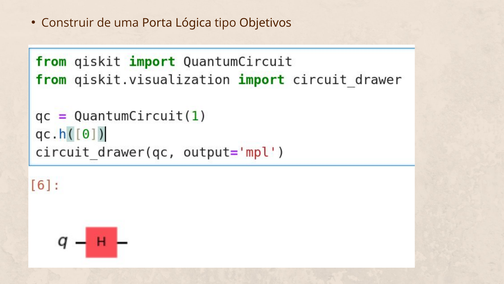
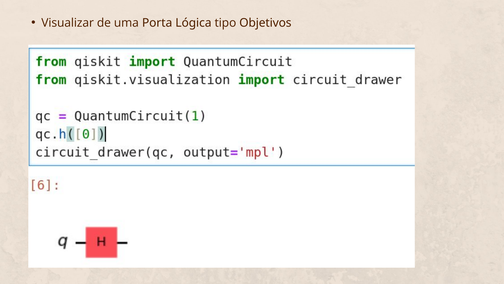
Construir: Construir -> Visualizar (68, 23)
